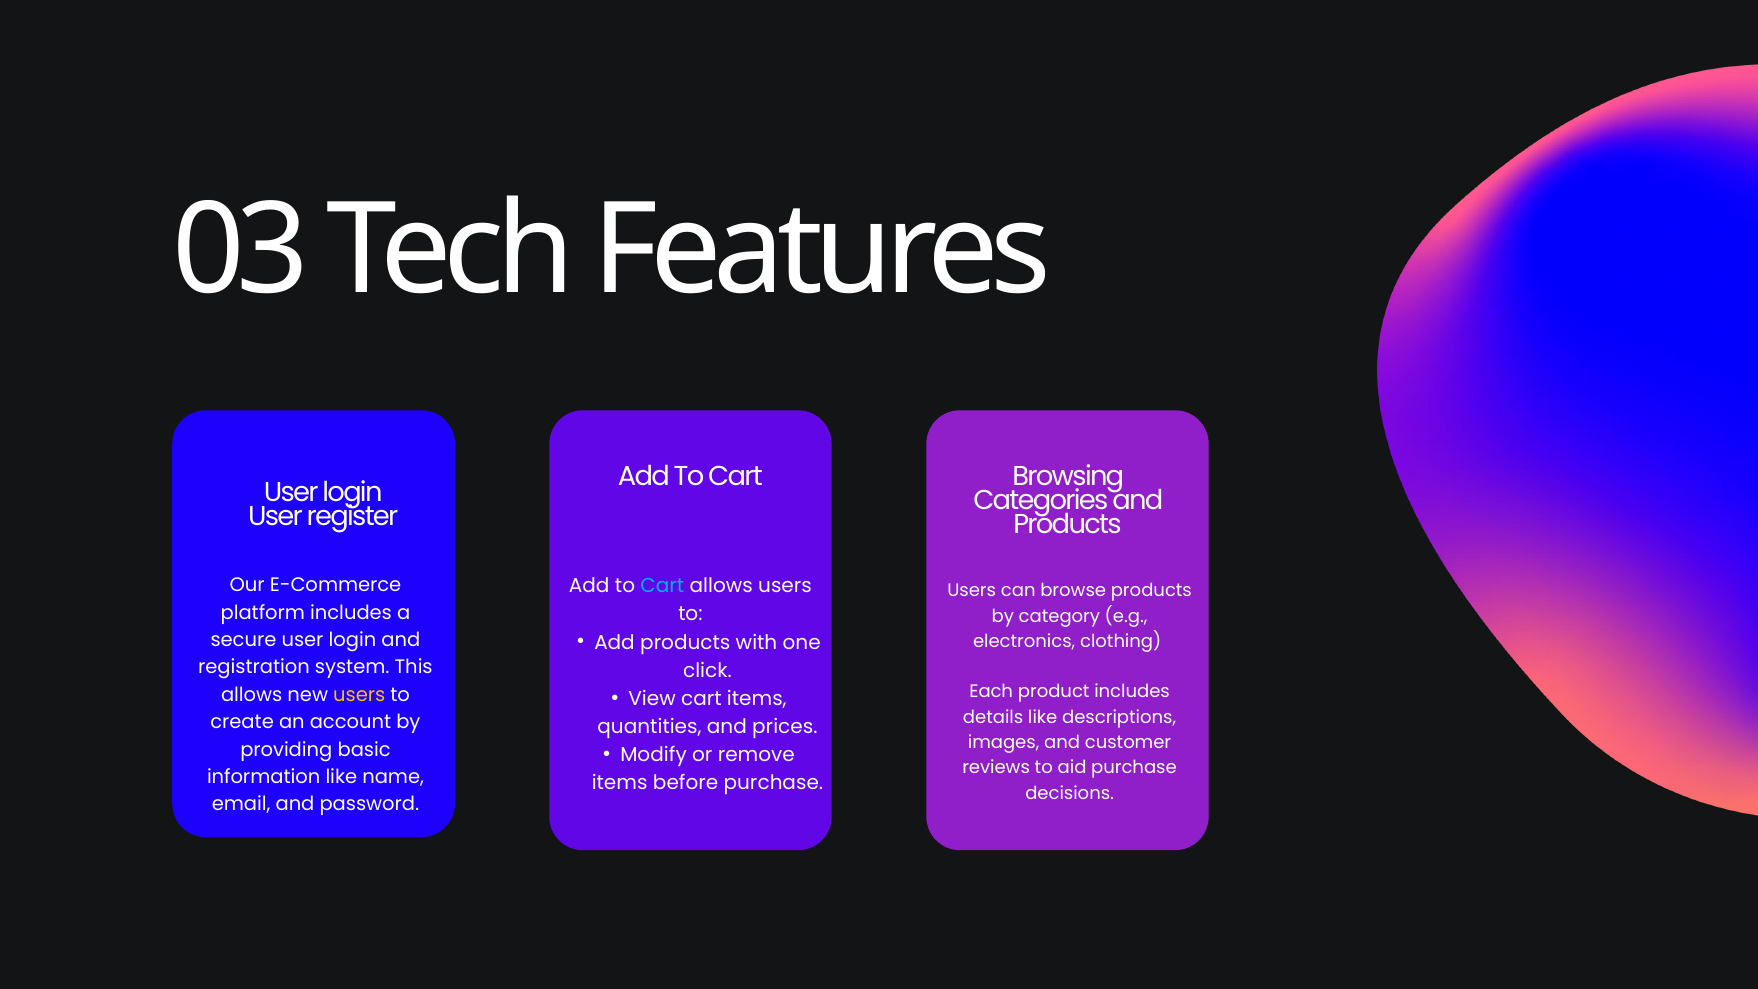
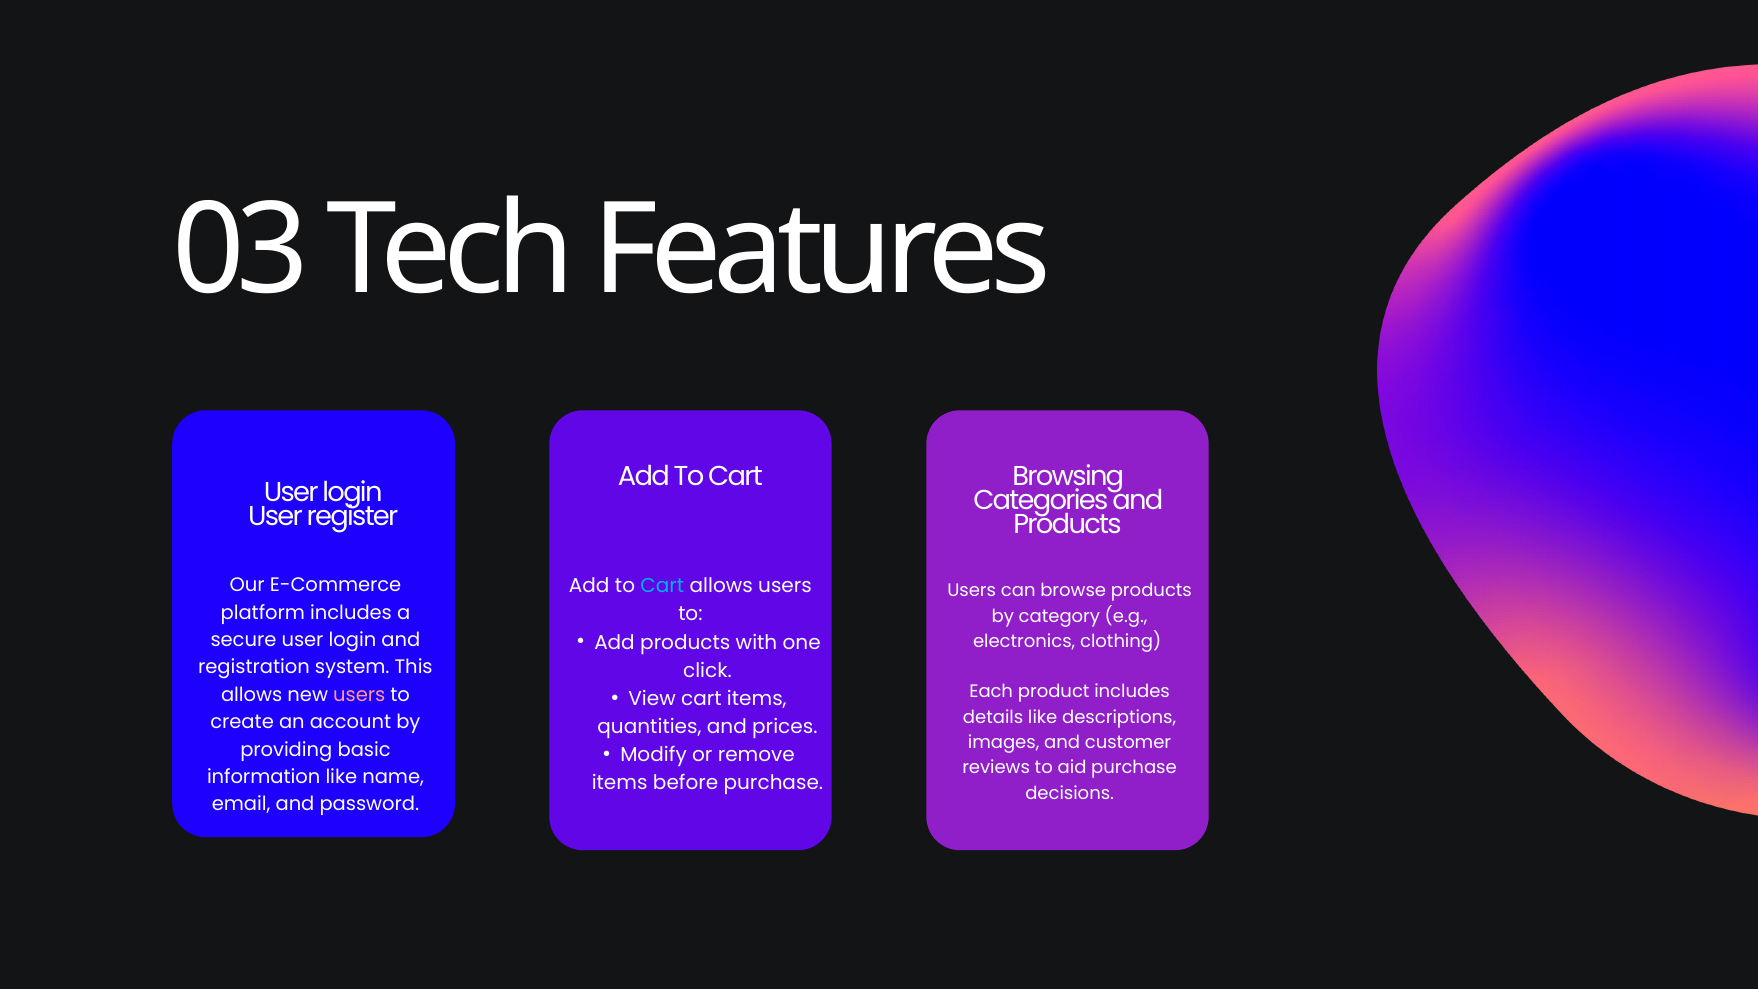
users colour: yellow -> pink (359, 695)
